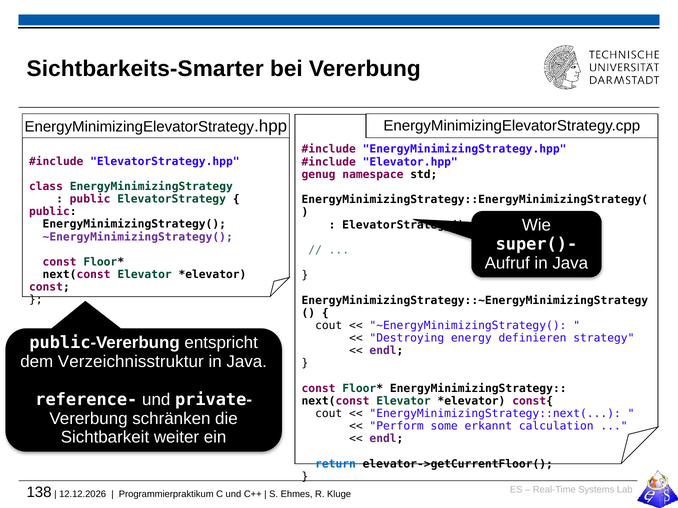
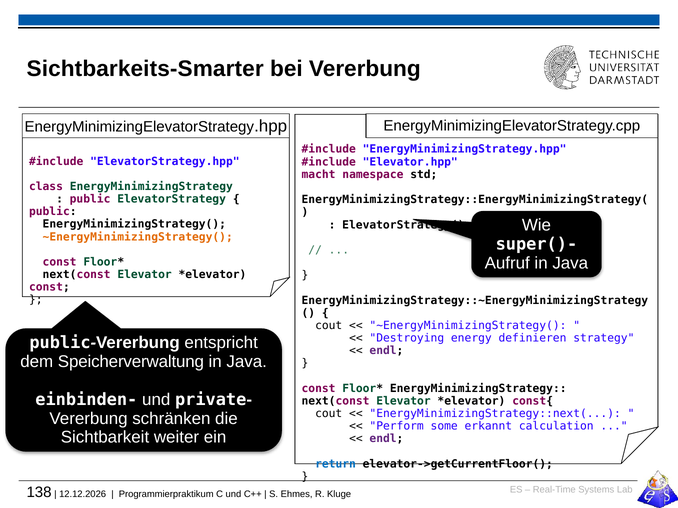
genug: genug -> macht (319, 175)
~EnergyMinimizingStrategy( colour: purple -> orange (138, 237)
Verzeichnisstruktur: Verzeichnisstruktur -> Speicherverwaltung (131, 362)
reference-: reference- -> einbinden- (86, 400)
